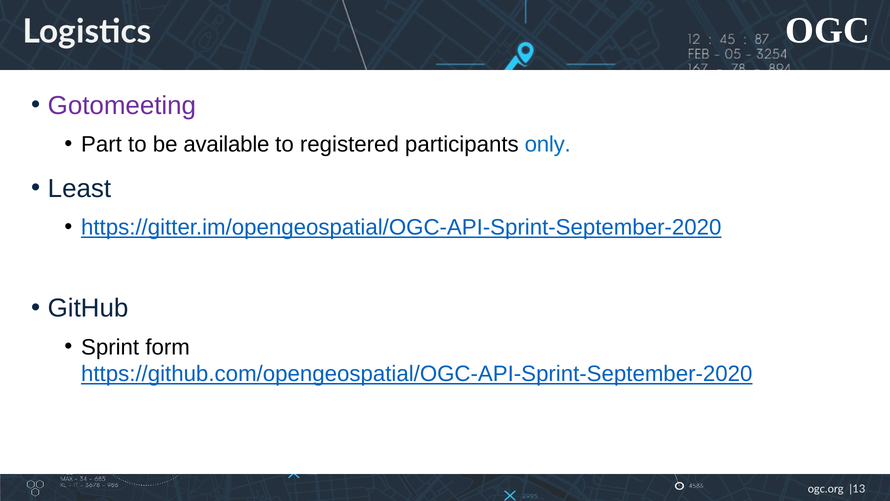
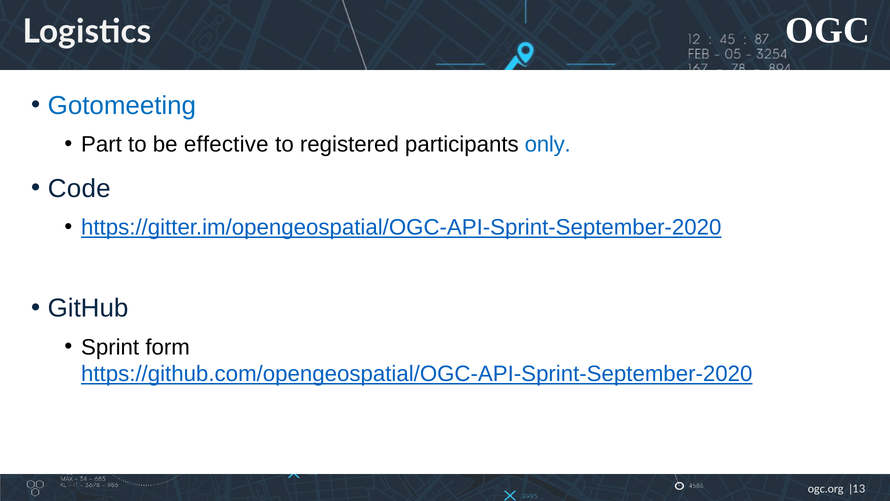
Gotomeeting colour: purple -> blue (122, 106)
available: available -> effective (226, 144)
Least: Least -> Code (79, 188)
